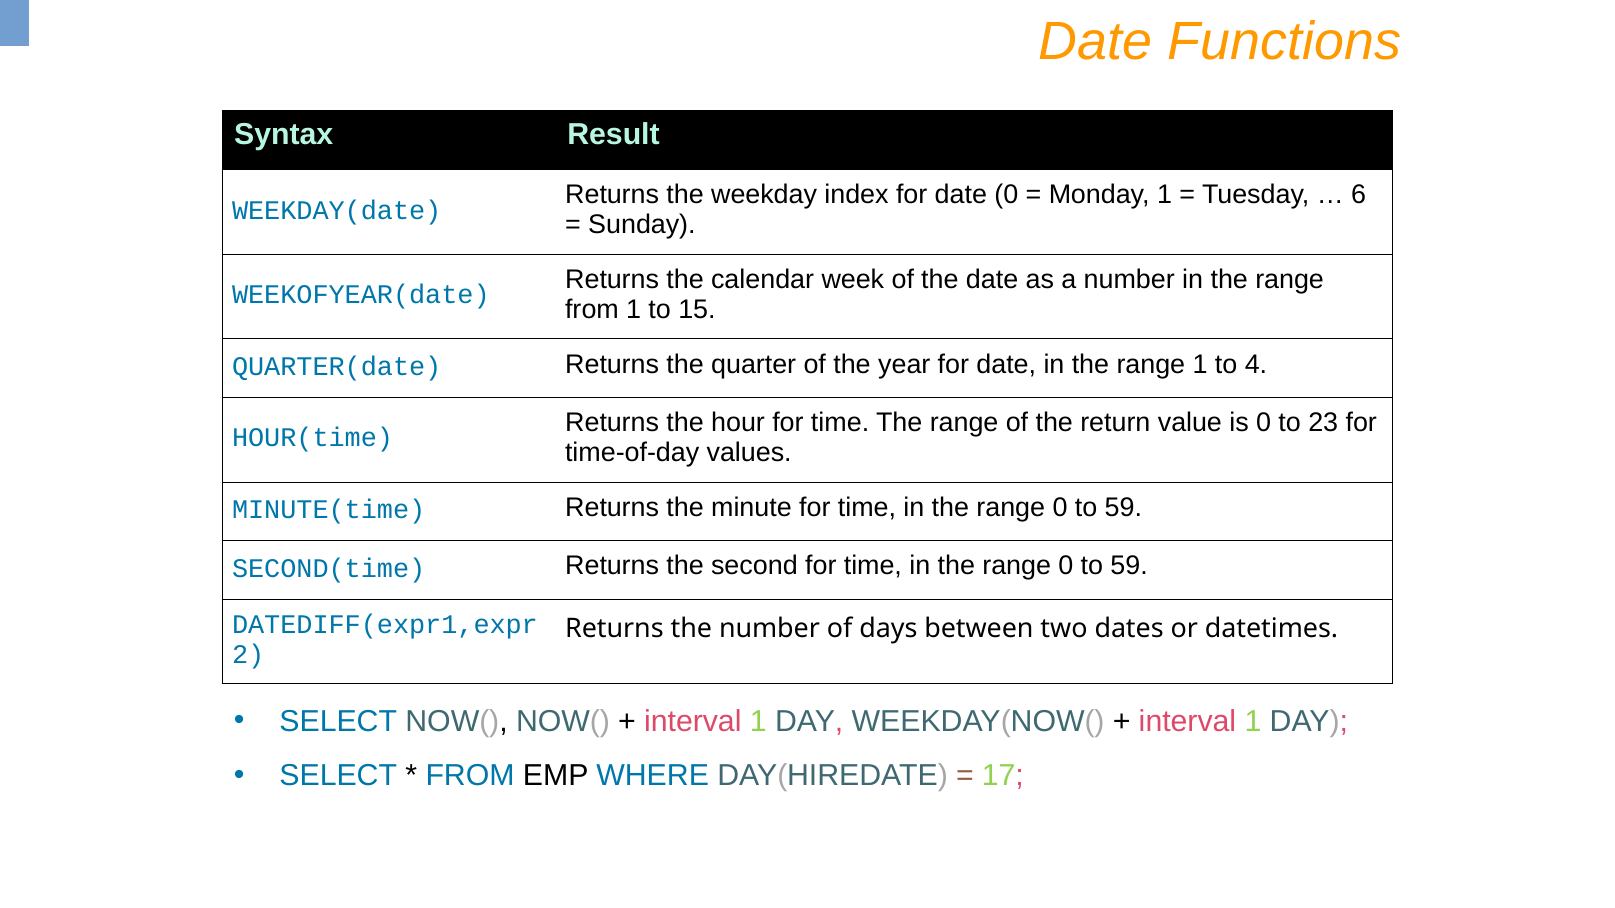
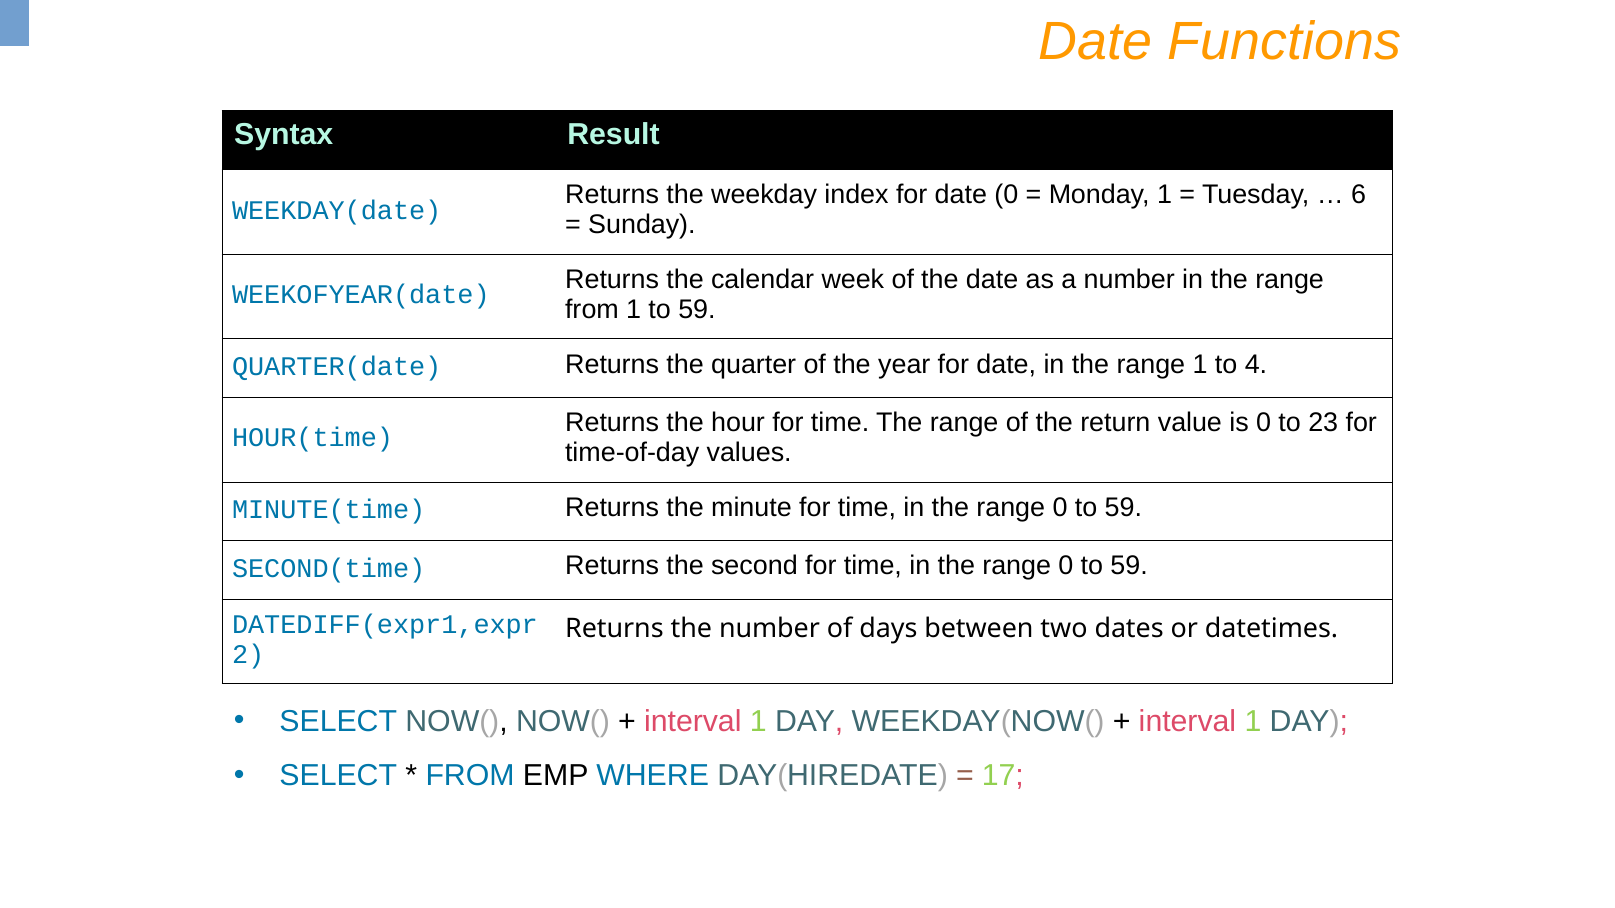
1 to 15: 15 -> 59 (697, 310)
